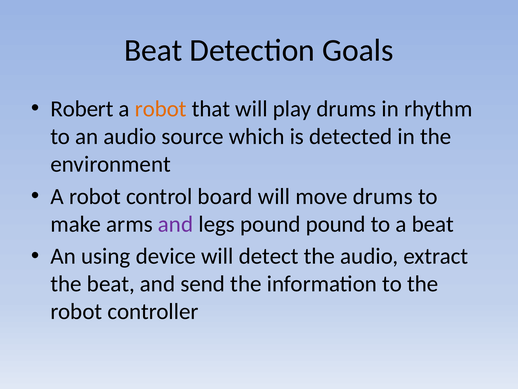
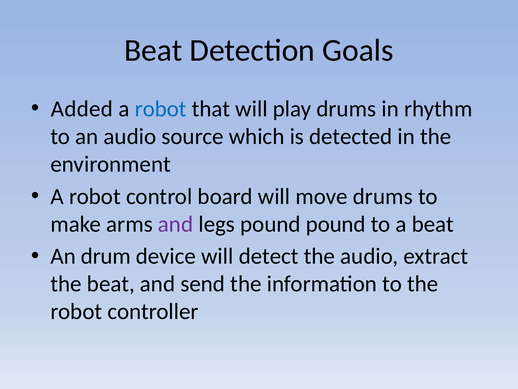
Robert: Robert -> Added (82, 109)
robot colour: orange -> blue (161, 109)
using: using -> drum (106, 256)
